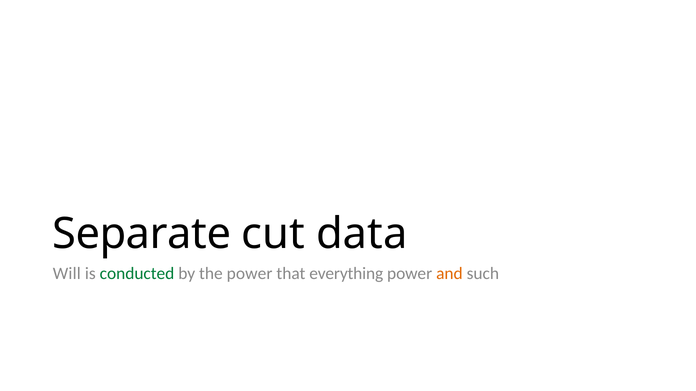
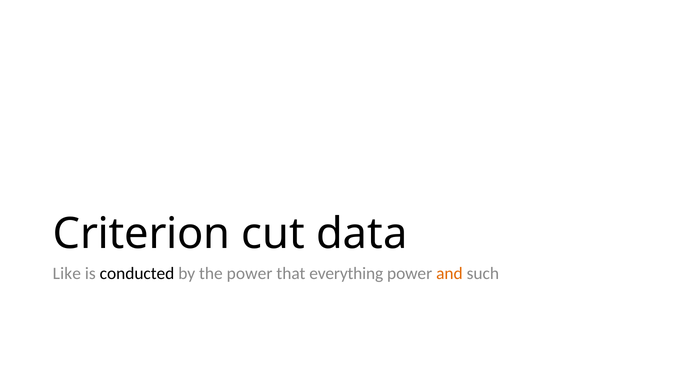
Separate: Separate -> Criterion (142, 234)
Will: Will -> Like (67, 274)
conducted colour: green -> black (137, 274)
